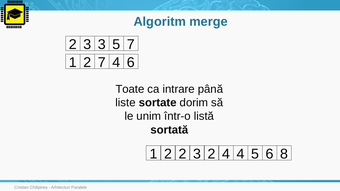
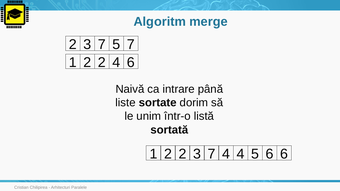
3: 3 -> 7 (102, 44)
7: 7 -> 2 (102, 62)
Toate: Toate -> Naivă (130, 89)
2 2 3 2: 2 -> 7 (212, 154)
6 8: 8 -> 6 (284, 154)
